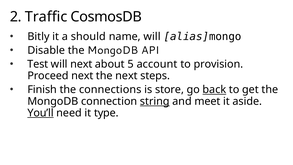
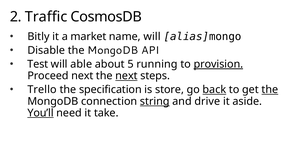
should: should -> market (88, 36)
will next: next -> able (81, 64)
account: account -> running (157, 64)
provision underline: none -> present (218, 64)
next underline: none -> present (126, 76)
Finish: Finish -> Trello (42, 89)
connections: connections -> specification (110, 89)
the underline: none -> present (270, 89)
meet: meet -> drive (207, 101)
type: type -> take (106, 113)
